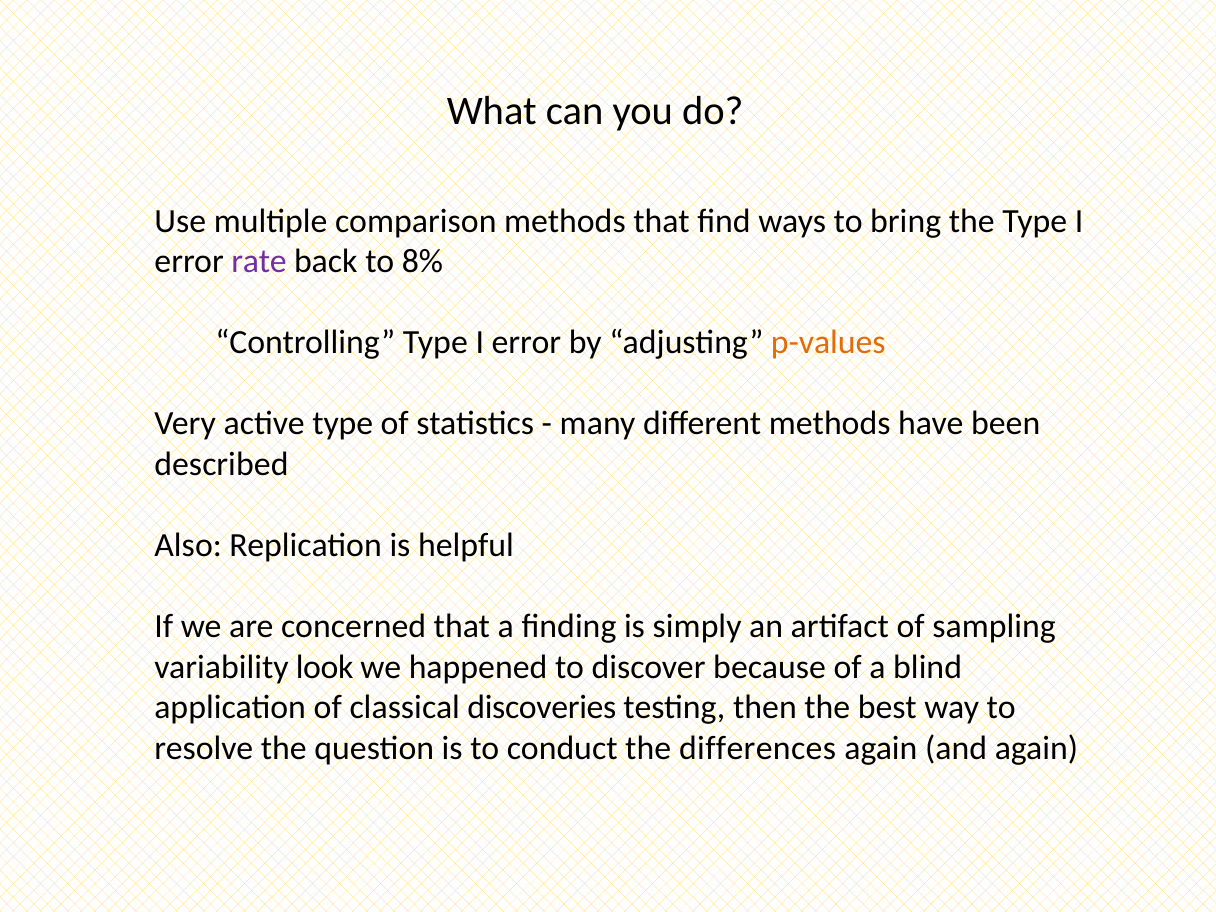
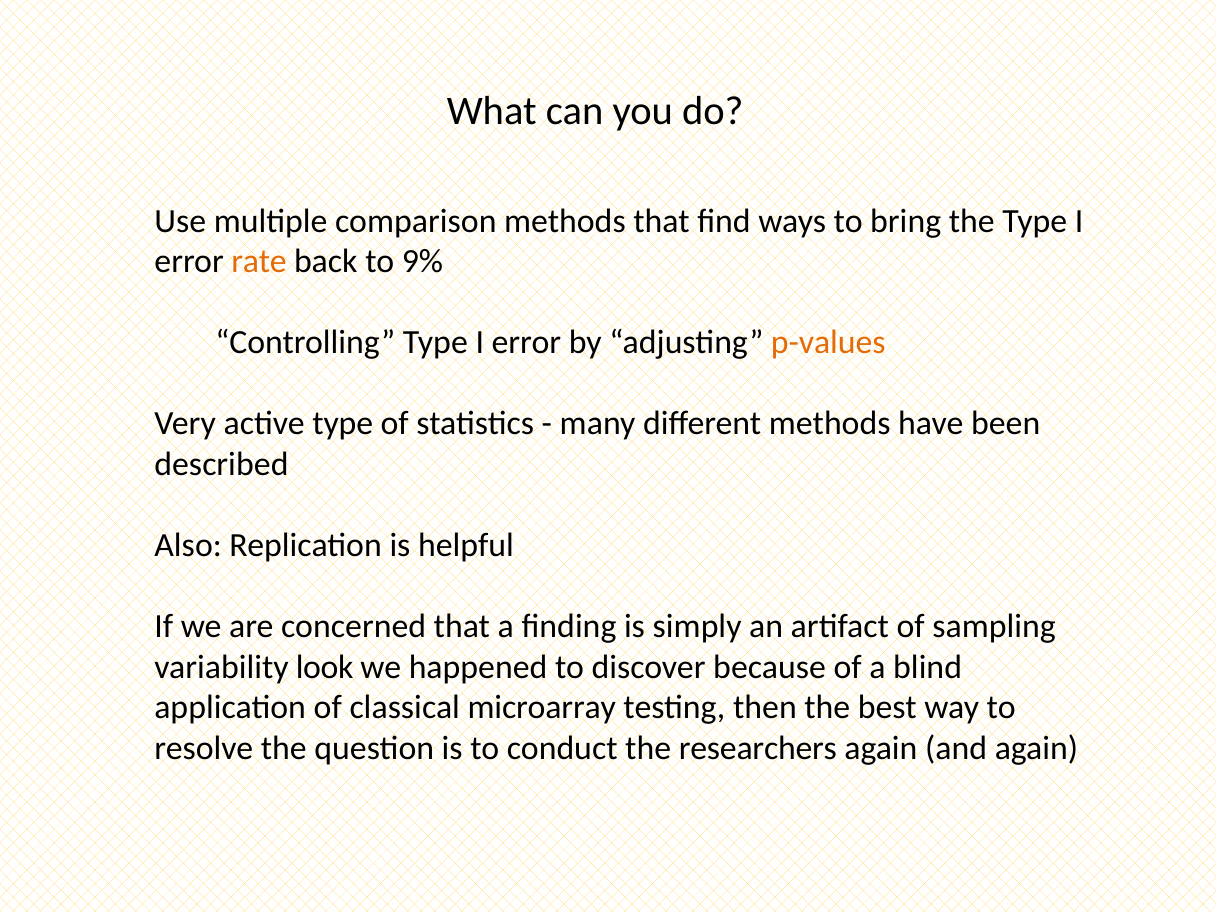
rate colour: purple -> orange (259, 262)
8%: 8% -> 9% (422, 262)
discoveries: discoveries -> microarray (542, 708)
differences: differences -> researchers (758, 748)
